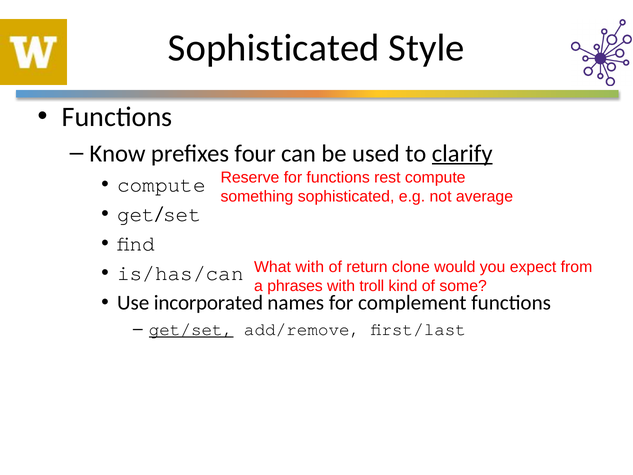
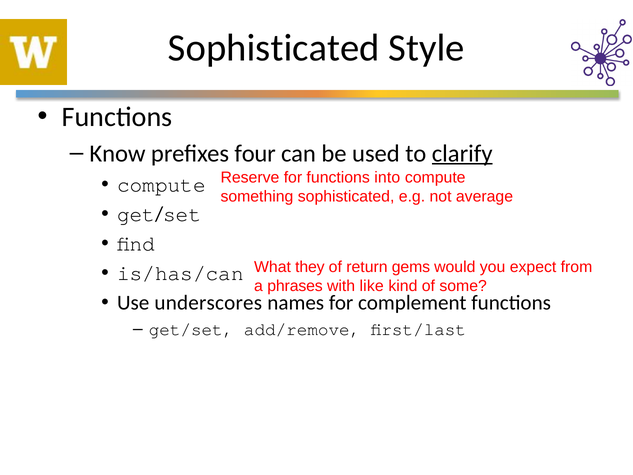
rest: rest -> into (387, 177)
What with: with -> they (310, 267)
clone: clone -> gems (411, 267)
troll: troll -> like (372, 286)
incorporated: incorporated -> underscores (208, 303)
get/set underline: present -> none (191, 329)
